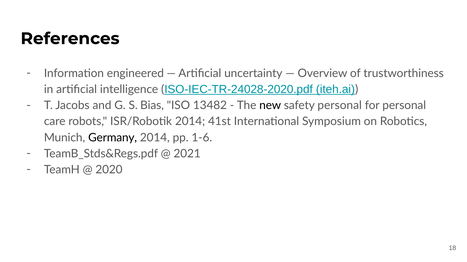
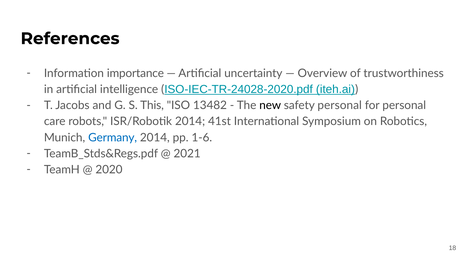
engineered: engineered -> importance (135, 73)
Bias: Bias -> This (152, 106)
Germany colour: black -> blue (113, 138)
